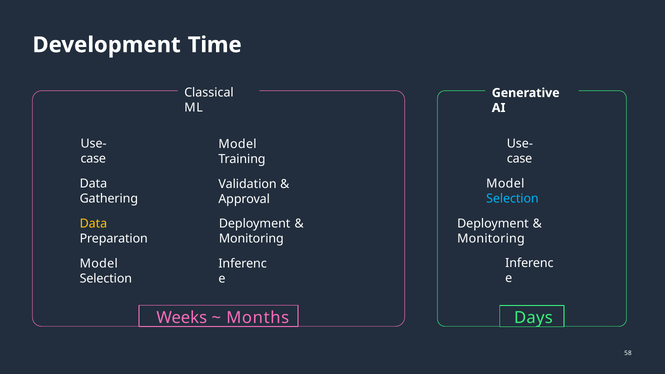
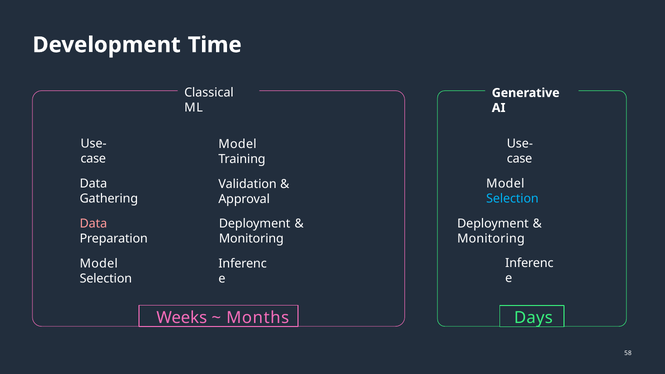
Data colour: yellow -> pink (93, 224)
